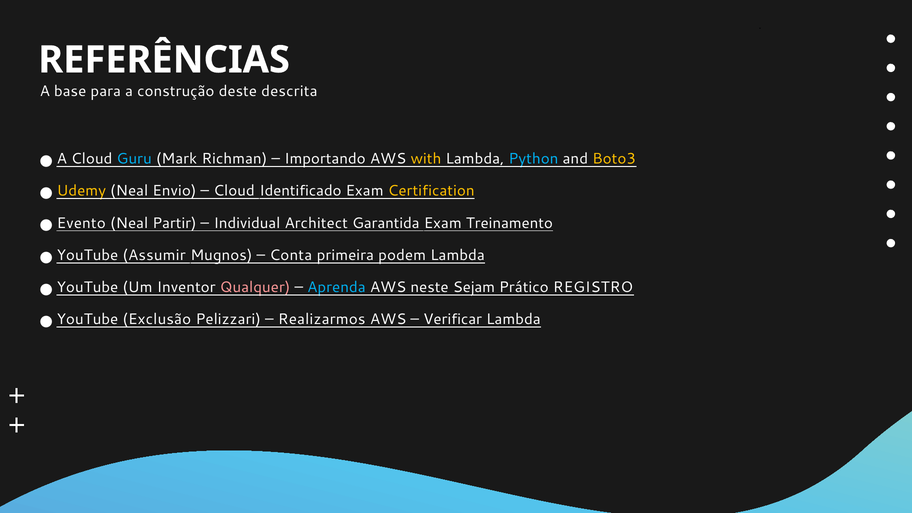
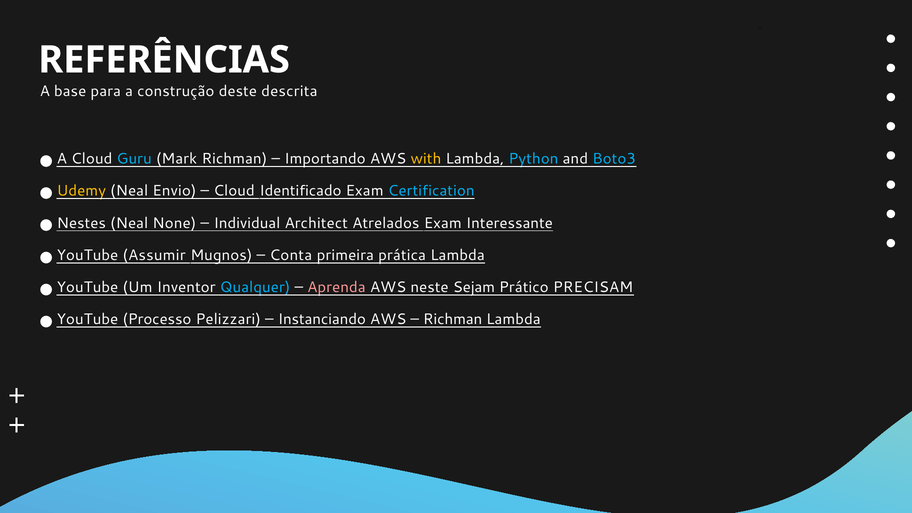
Boto3 colour: yellow -> light blue (614, 159)
Certification colour: yellow -> light blue (431, 191)
Evento: Evento -> Nestes (81, 223)
Partir: Partir -> None (174, 223)
Garantida: Garantida -> Atrelados (386, 223)
Treinamento: Treinamento -> Interessante (509, 223)
podem: podem -> prática (402, 255)
Qualquer colour: pink -> light blue (255, 287)
Aprenda colour: light blue -> pink (336, 287)
REGISTRO: REGISTRO -> PRECISAM (593, 287)
Exclusão: Exclusão -> Processo (157, 319)
Realizarmos: Realizarmos -> Instanciando (322, 319)
Verificar: Verificar -> Richman (453, 319)
